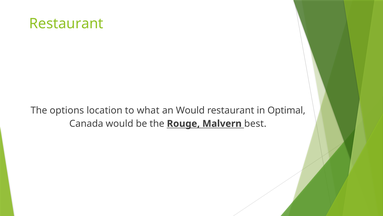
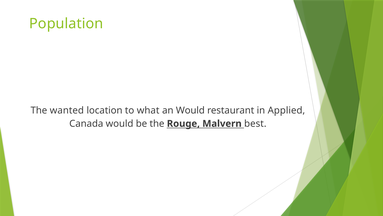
Restaurant: Restaurant -> Population (66, 24)
options: options -> wanted (67, 110)
Optimal: Optimal -> Applied (286, 110)
